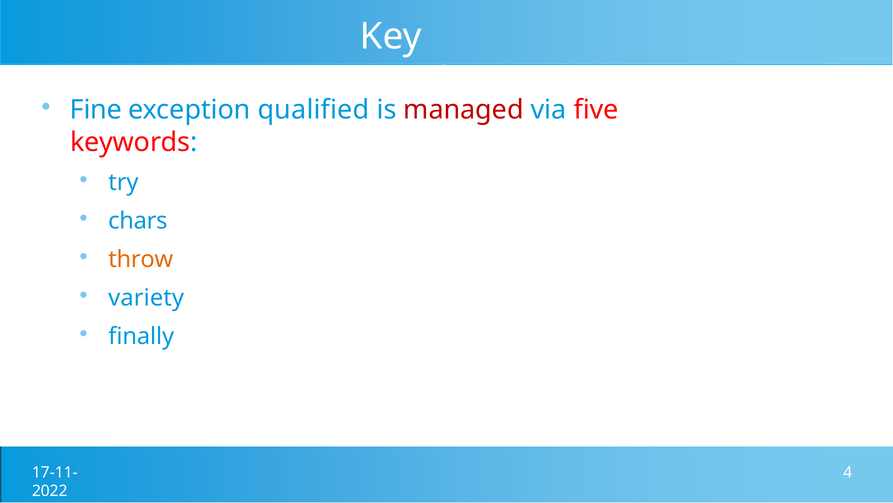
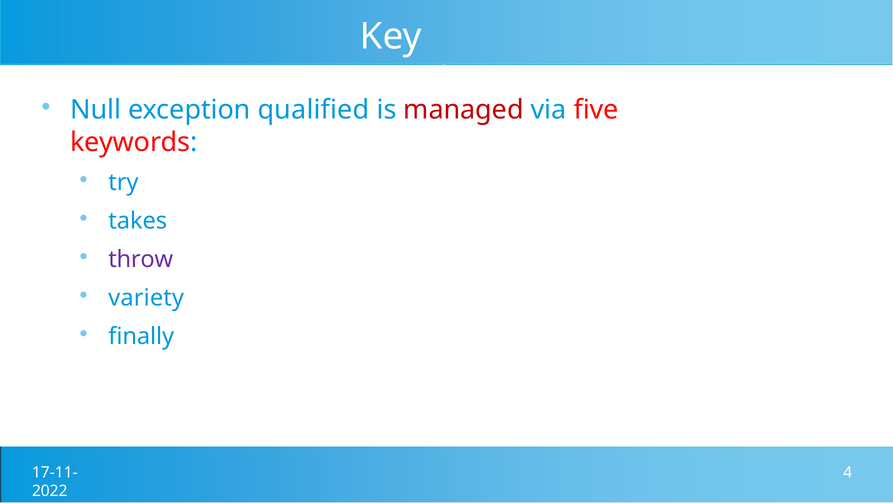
Fine: Fine -> Null (96, 110)
chars: chars -> takes (138, 221)
throw colour: orange -> purple (141, 259)
